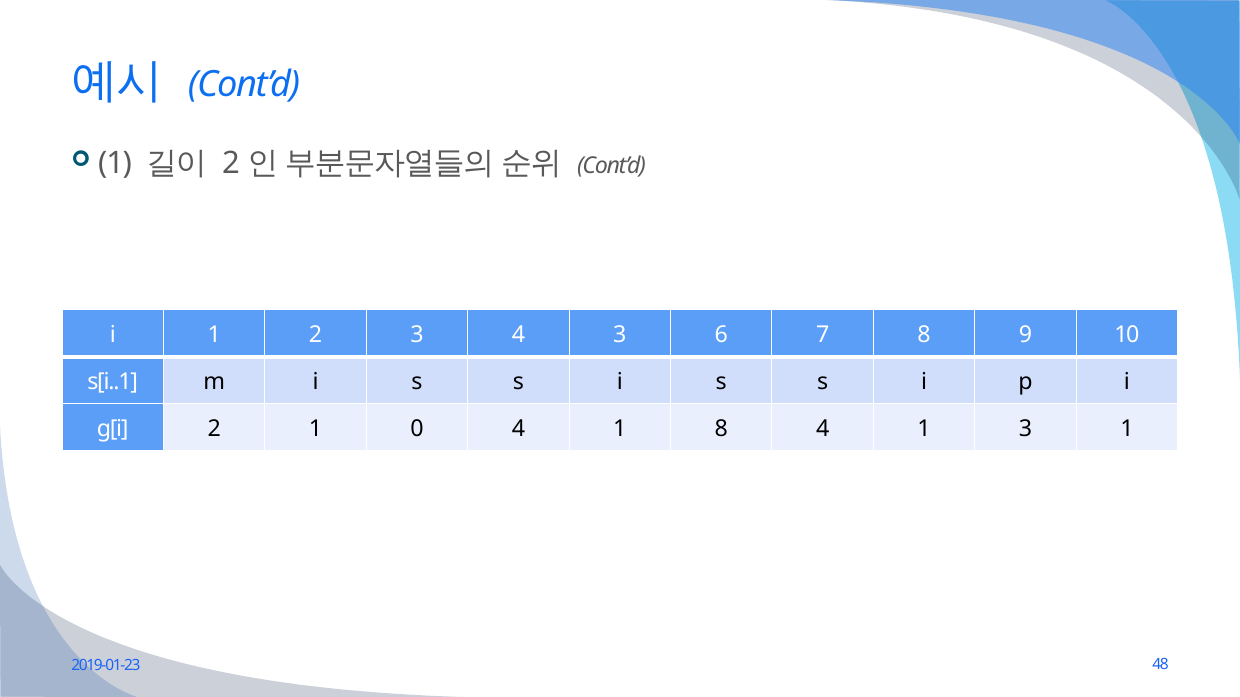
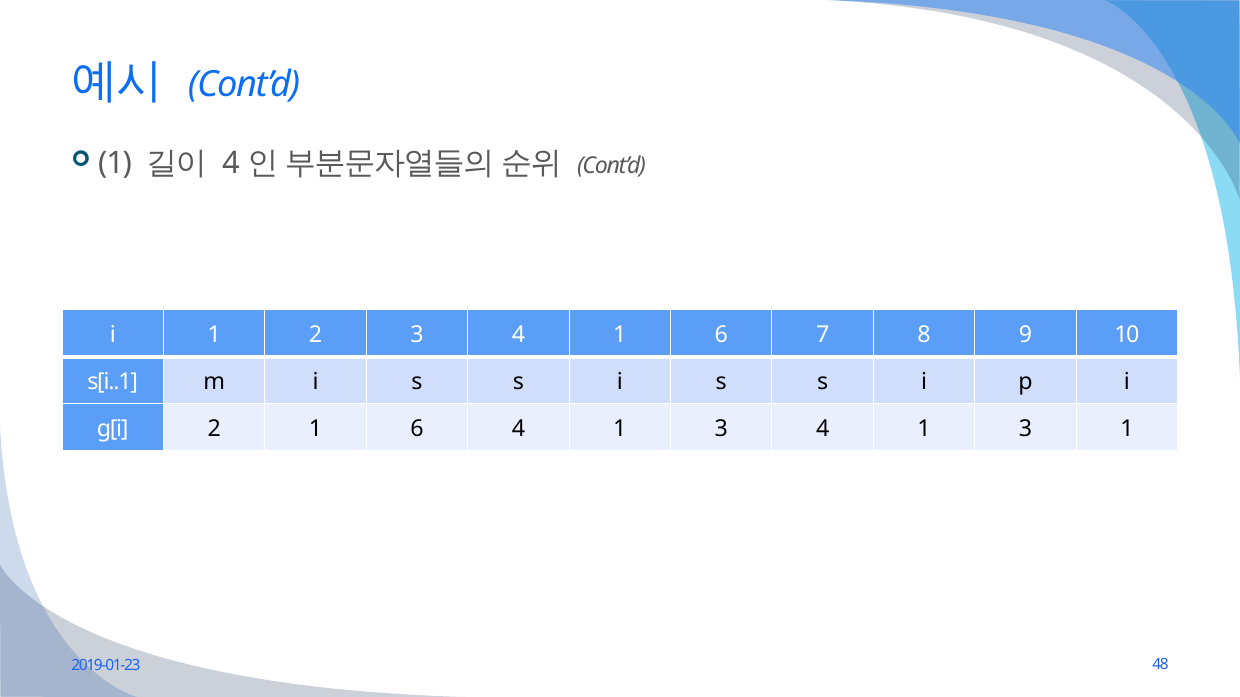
2: 2 -> 4 (231, 163)
2 3 4 3: 3 -> 1 (620, 335)
2 1 0: 0 -> 6 (417, 429)
8: 8 -> 3 (721, 429)
